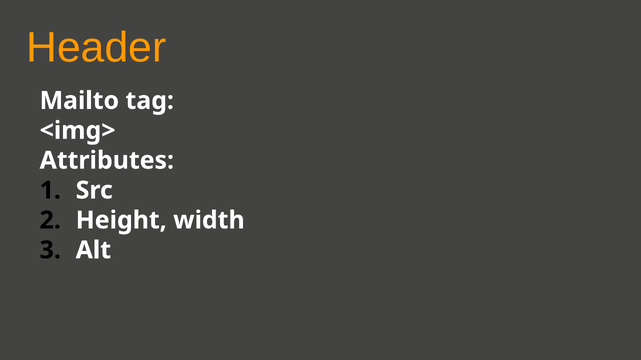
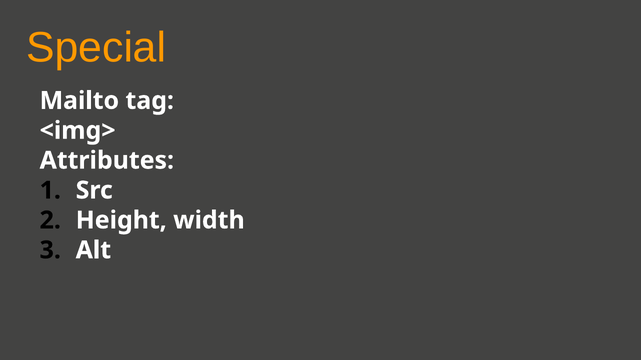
Header: Header -> Special (96, 48)
